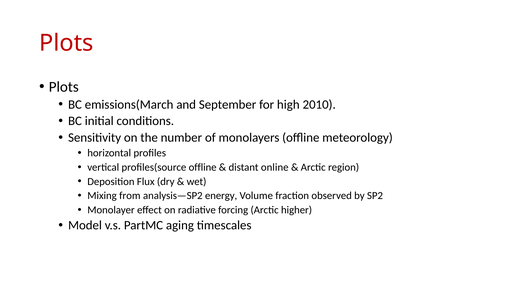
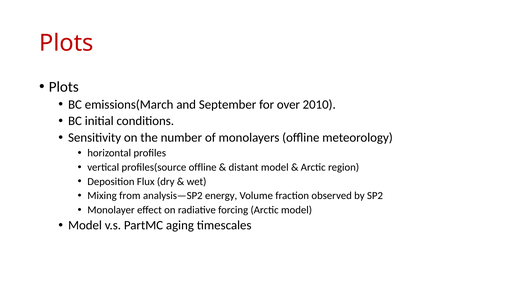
high: high -> over (288, 105)
distant online: online -> model (275, 167)
Arctic higher: higher -> model (297, 210)
